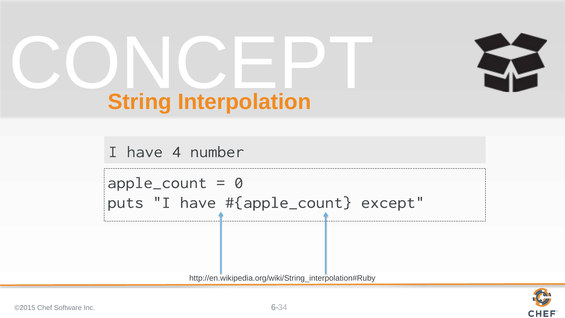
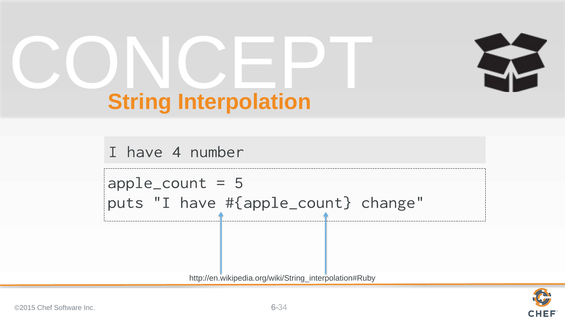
0: 0 -> 5 (239, 183)
except: except -> change (393, 202)
